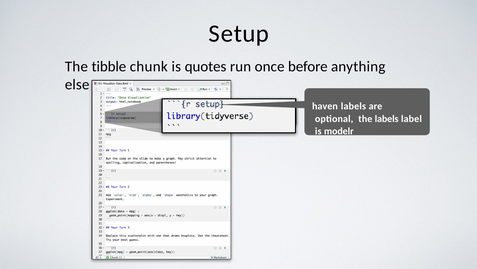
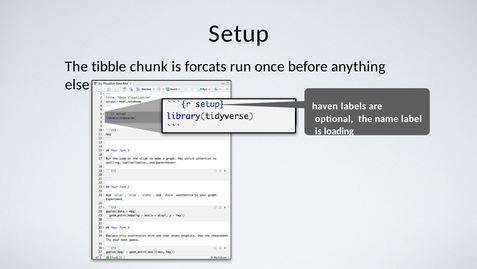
quotes: quotes -> forcats (206, 66)
the labels: labels -> name (387, 118)
modelr: modelr -> loading (339, 131)
